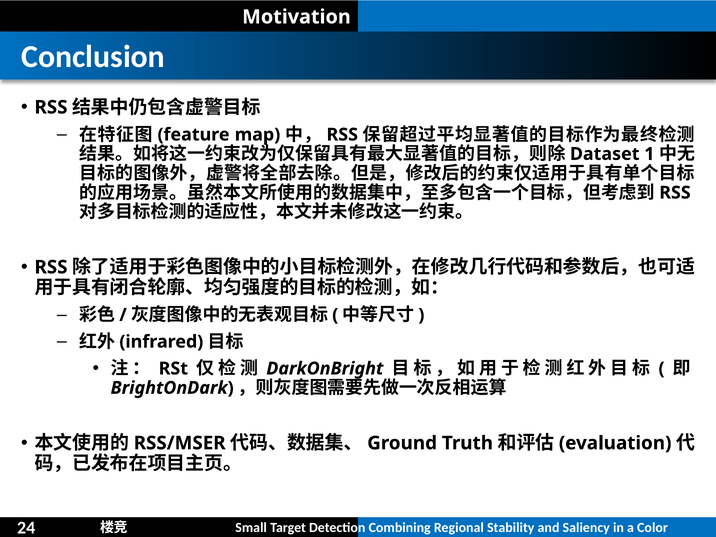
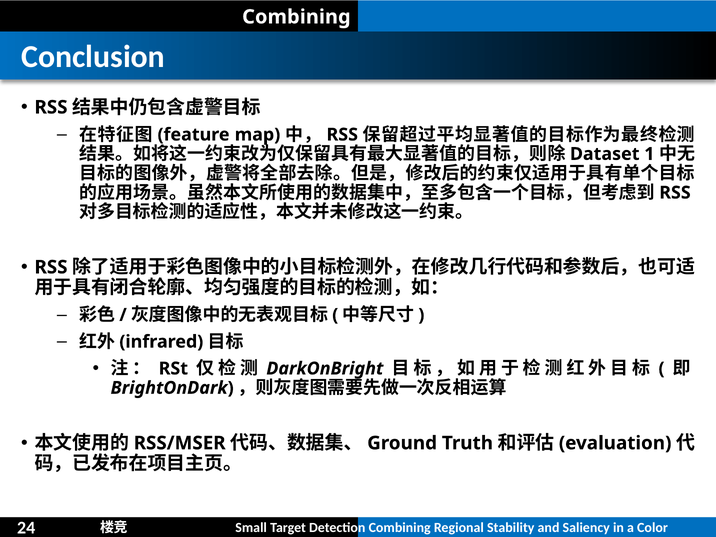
Motivation: Motivation -> Combining (296, 17)
